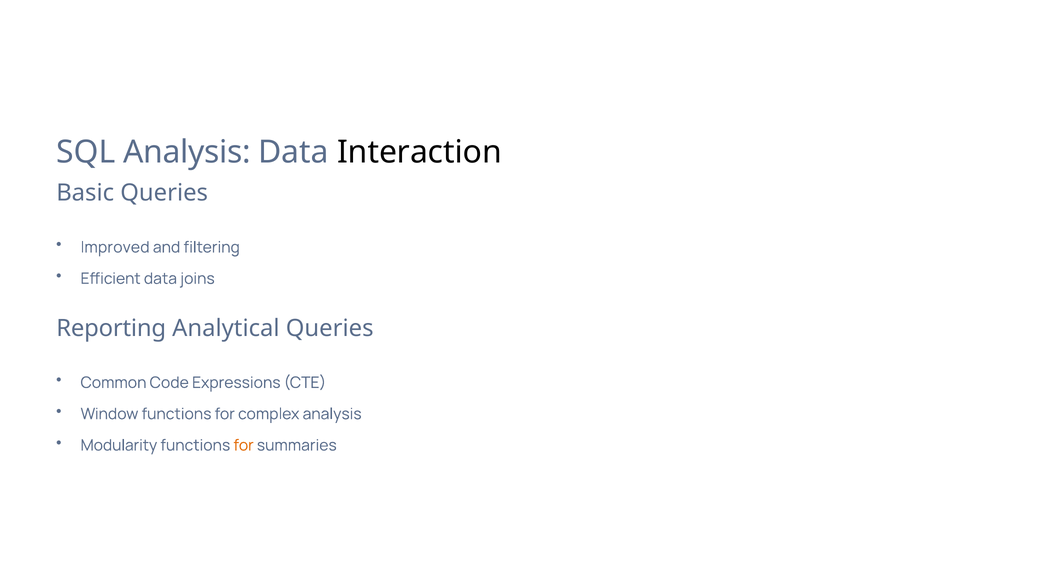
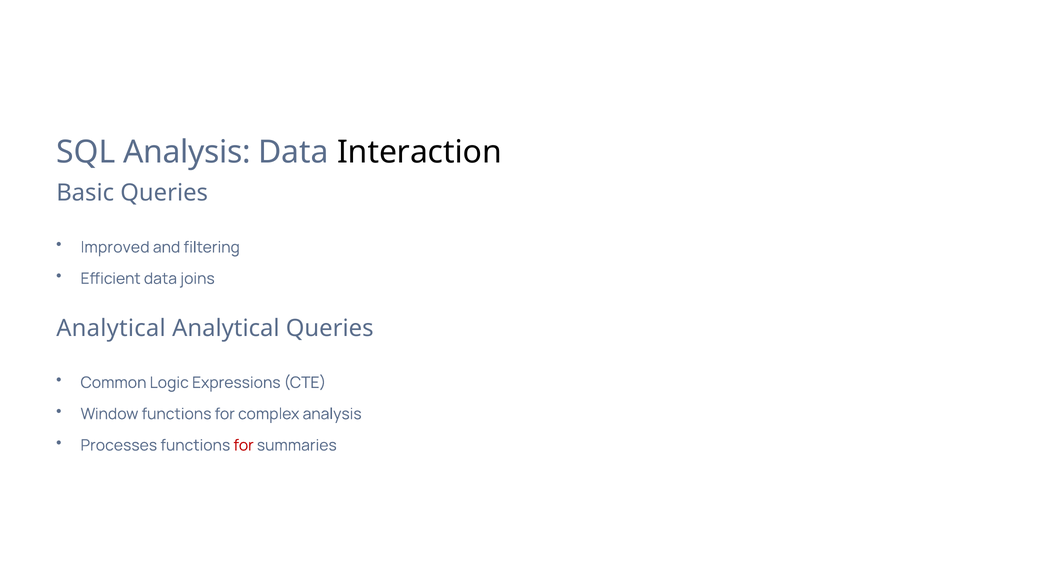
Reporting: Reporting -> Analytical (111, 328)
Code: Code -> Logic (169, 383)
Modularity: Modularity -> Processes (119, 446)
for colour: orange -> red (244, 446)
